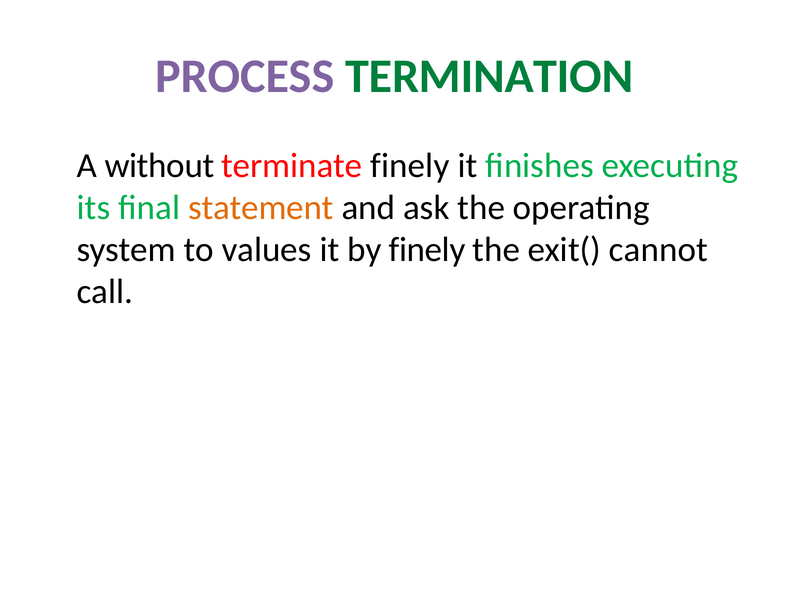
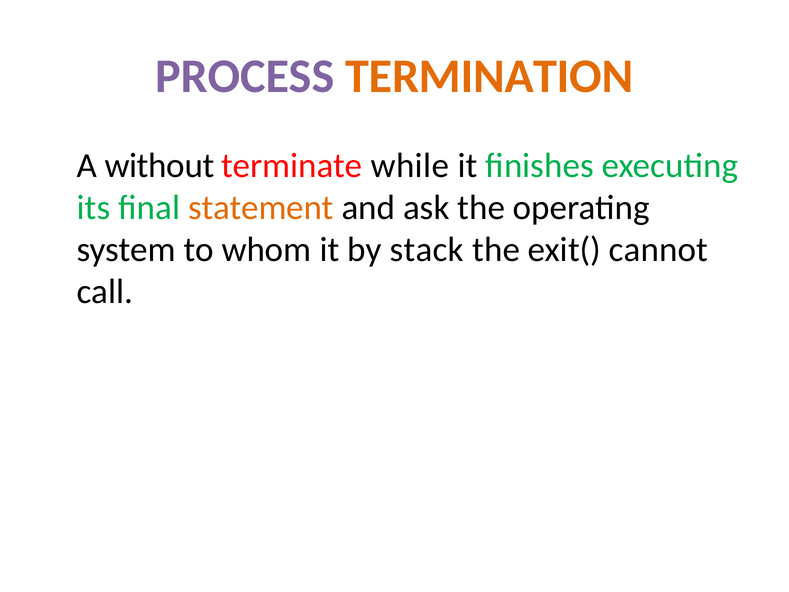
TERMINATION colour: green -> orange (489, 76)
terminate finely: finely -> while (410, 166)
values: values -> whom (266, 250)
by finely: finely -> stack (427, 250)
